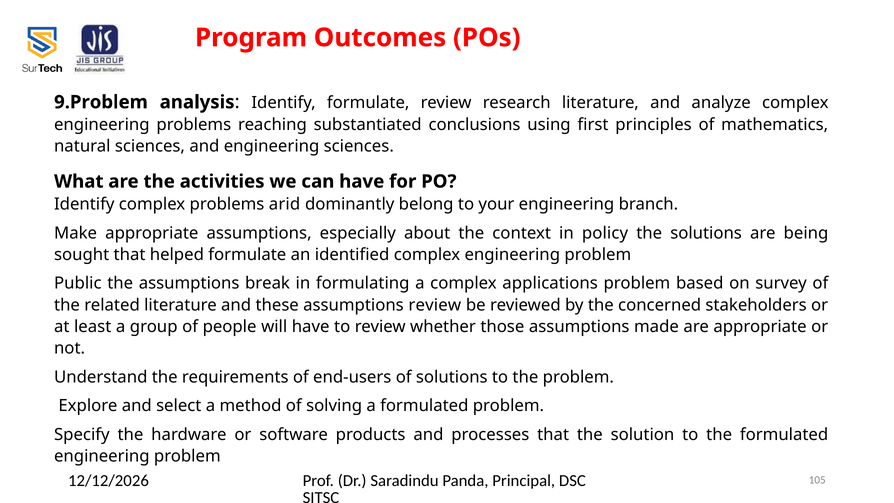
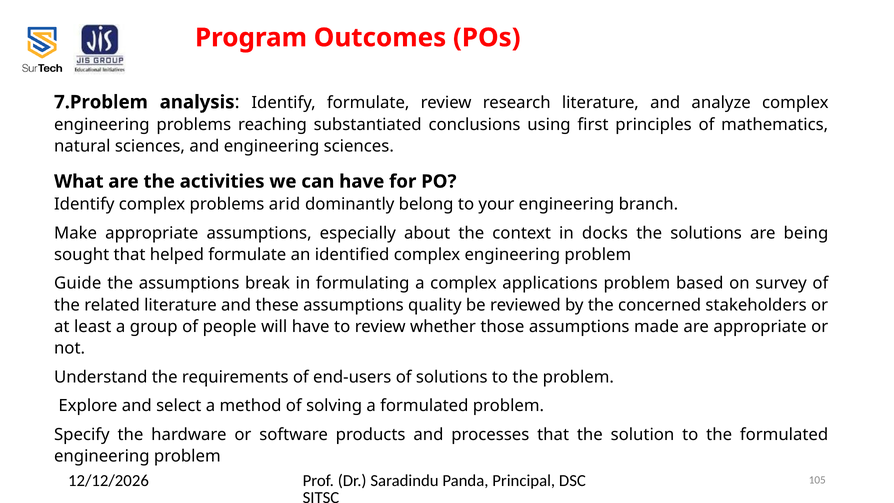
9.Problem: 9.Problem -> 7.Problem (101, 102)
policy: policy -> docks (605, 233)
Public: Public -> Guide (78, 283)
assumptions review: review -> quality (435, 305)
